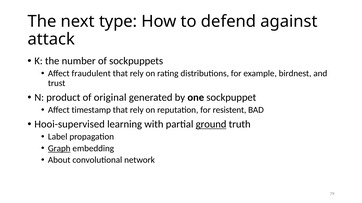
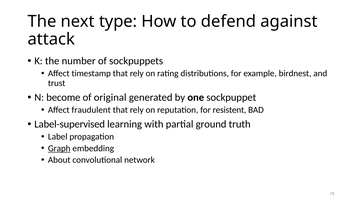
fraudulent: fraudulent -> timestamp (91, 74)
product: product -> become (63, 98)
timestamp: timestamp -> fraudulent (91, 110)
Hooi-supervised: Hooi-supervised -> Label-supervised (70, 125)
ground underline: present -> none (211, 125)
